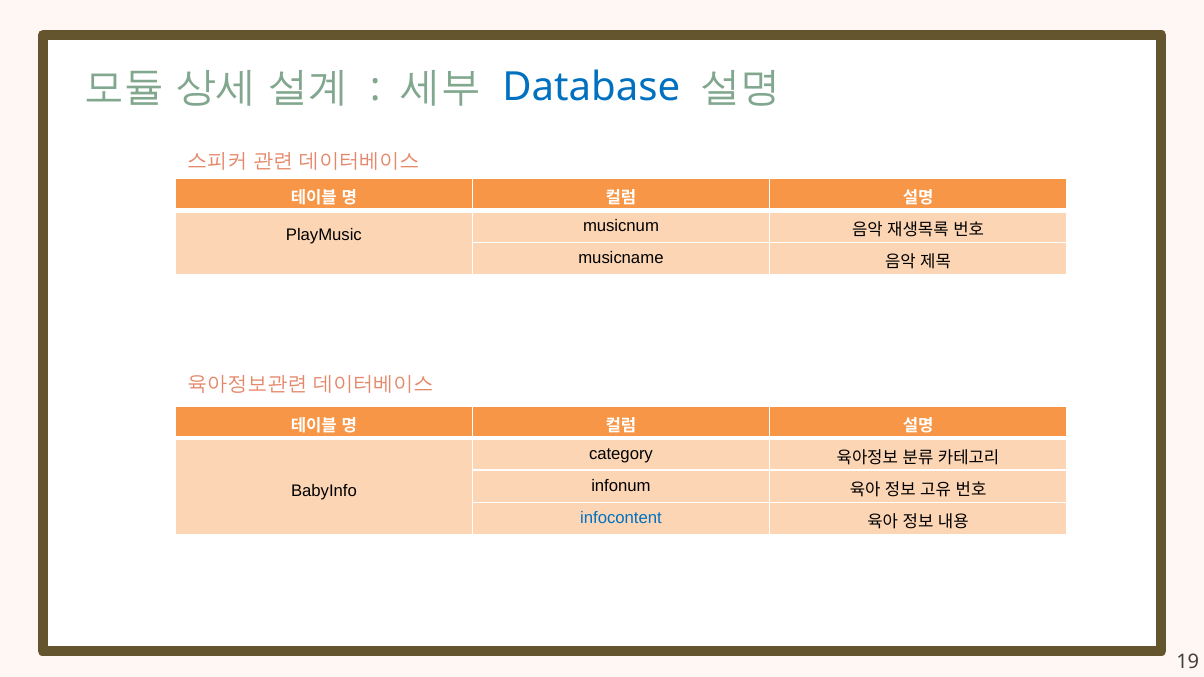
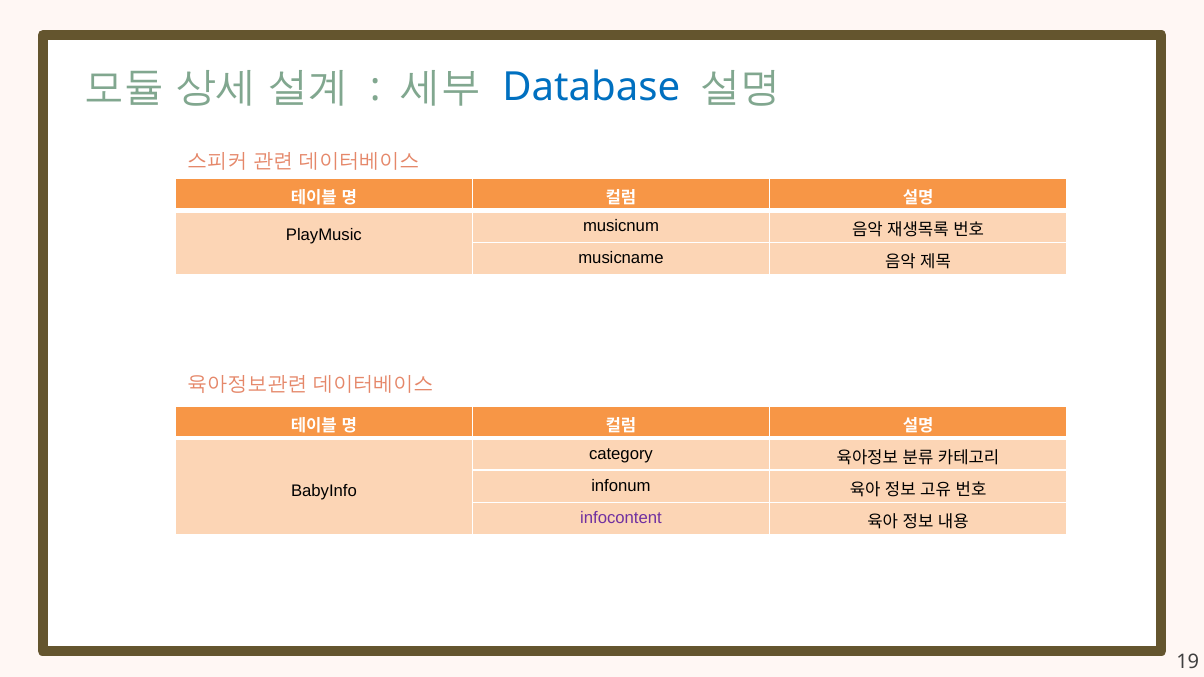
infocontent colour: blue -> purple (621, 518)
